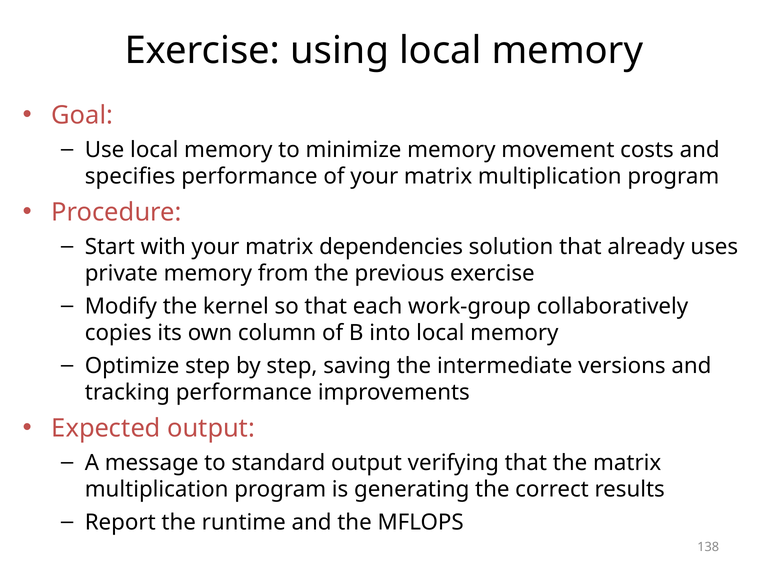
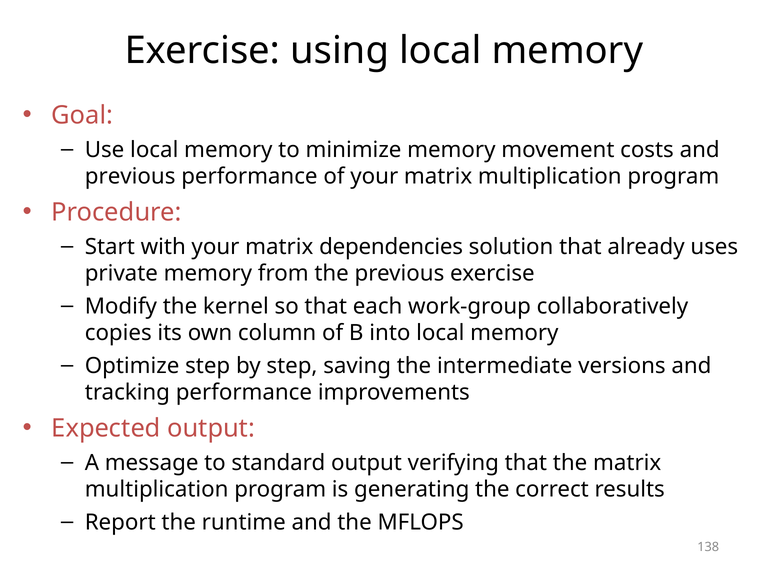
specifies: specifies -> previous (130, 176)
